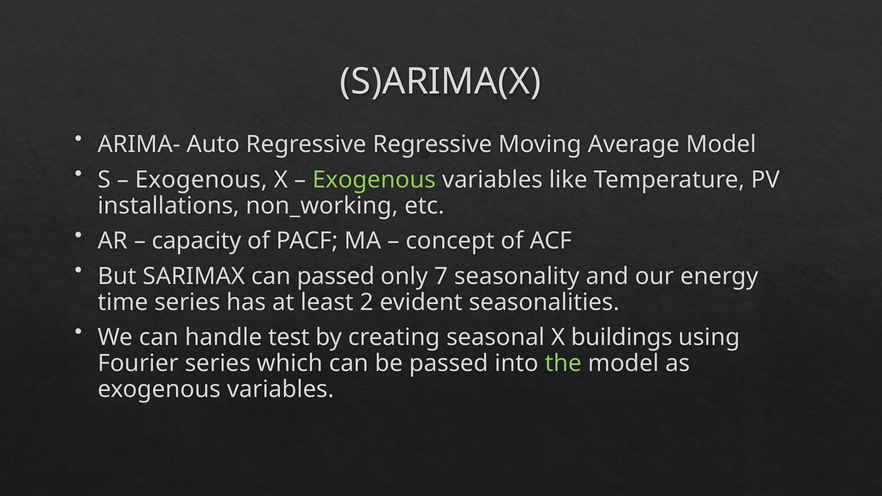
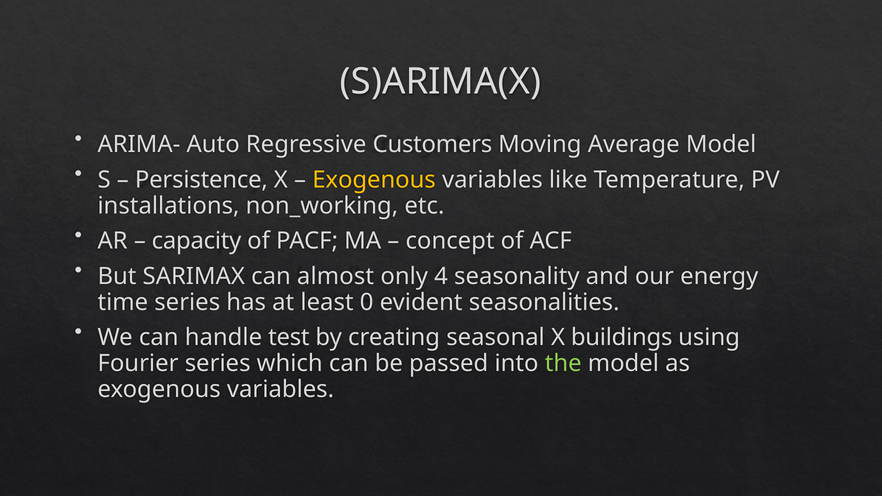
Regressive Regressive: Regressive -> Customers (432, 145)
Exogenous: Exogenous -> Persistence (201, 180)
Exogenous colour: light green -> yellow (374, 180)
can passed: passed -> almost (336, 277)
7: 7 -> 4 (441, 277)
2: 2 -> 0 (367, 302)
